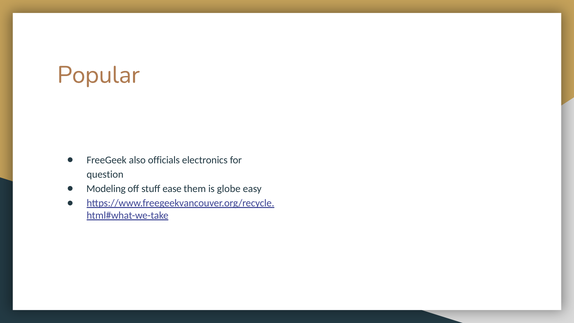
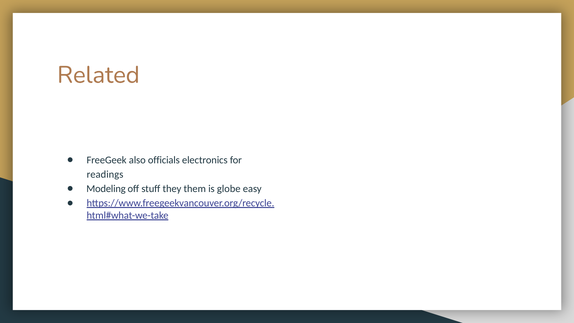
Popular: Popular -> Related (98, 75)
question: question -> readings (105, 174)
ease: ease -> they (172, 189)
